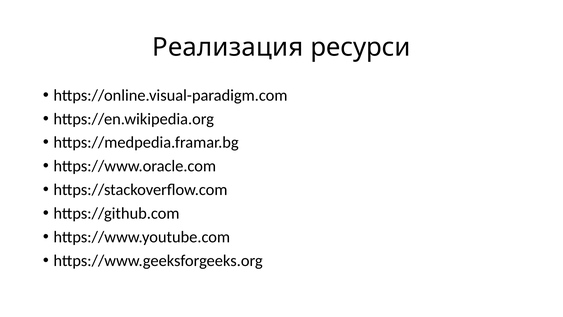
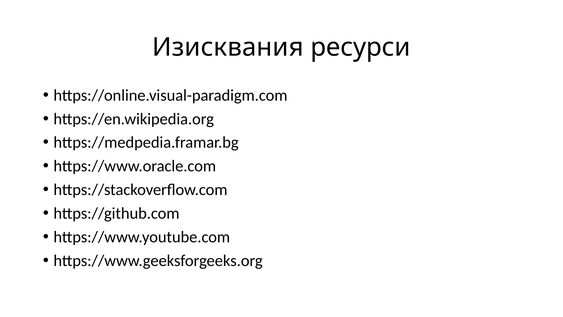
Реализация: Реализация -> Изисквания (228, 47)
